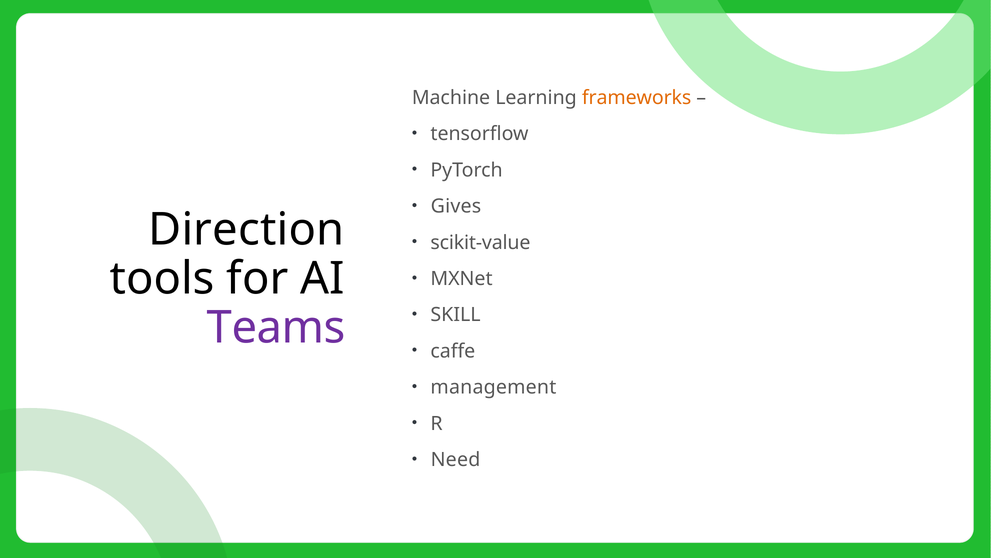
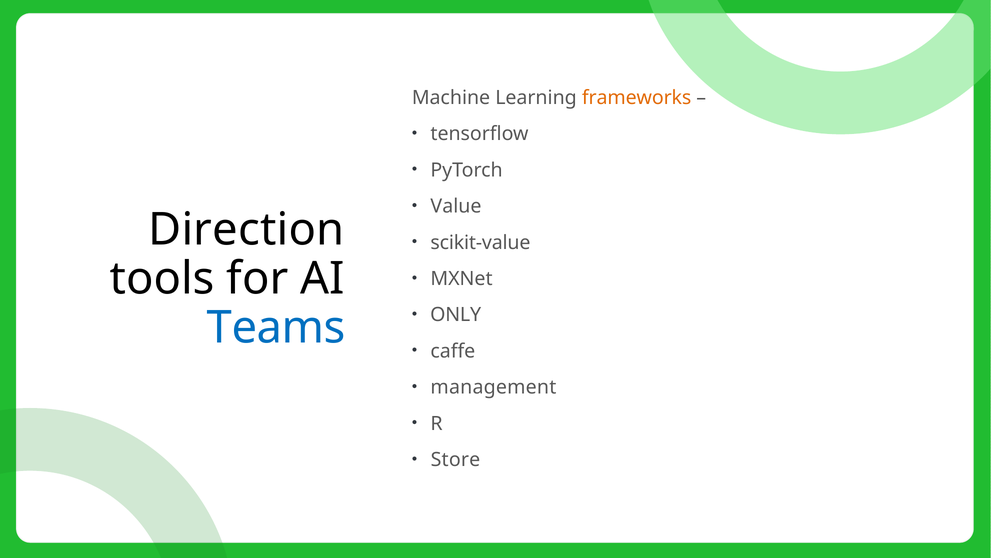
Gives: Gives -> Value (456, 206)
SKILL: SKILL -> ONLY (456, 315)
Teams colour: purple -> blue (276, 328)
Need: Need -> Store (455, 459)
